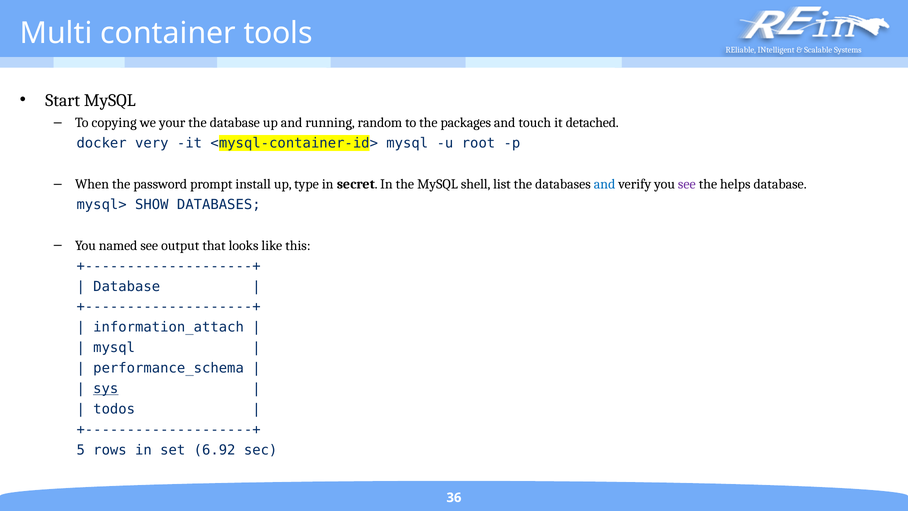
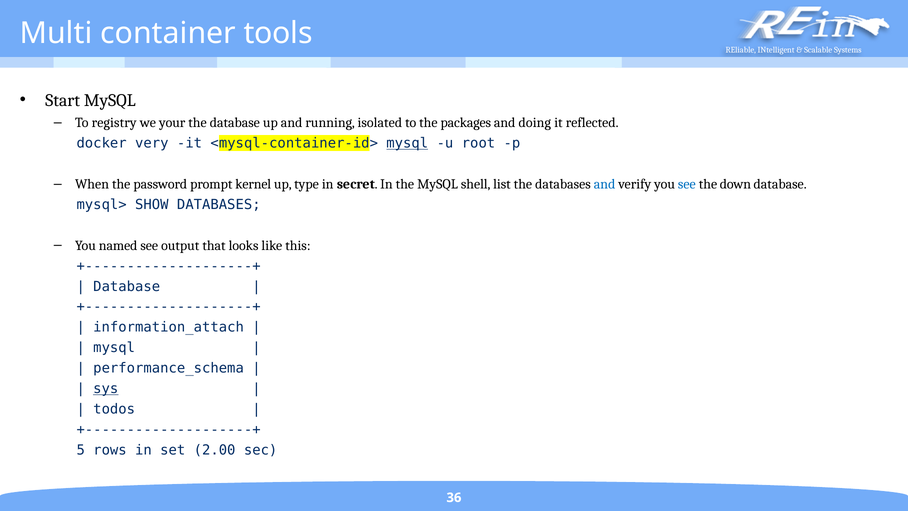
copying: copying -> registry (114, 123)
random: random -> isolated (380, 123)
touch: touch -> doing (535, 123)
detached: detached -> reflected (592, 123)
mysql underline: none -> present (407, 143)
install: install -> kernel (253, 184)
see colour: purple -> blue (687, 184)
helps: helps -> down (735, 184)
6.92: 6.92 -> 2.00 (215, 450)
